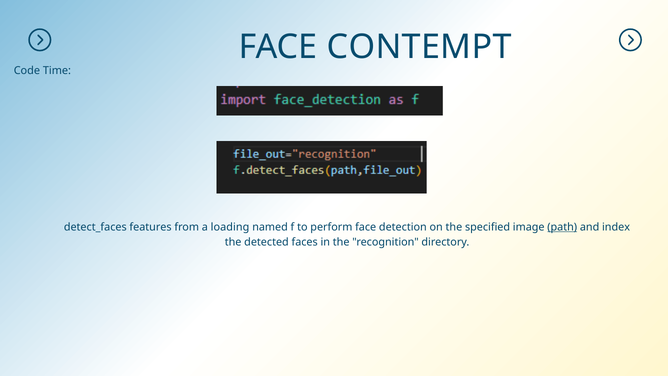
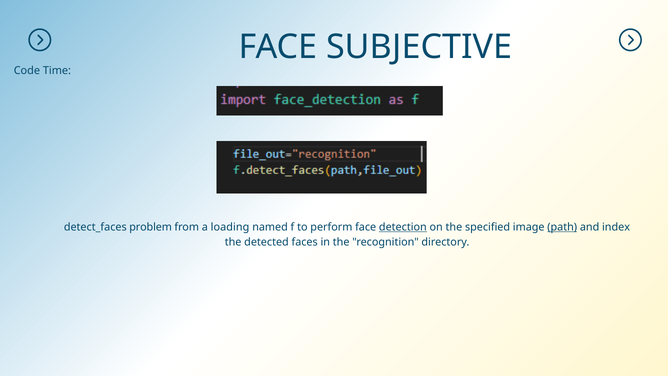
CONTEMPT: CONTEMPT -> SUBJECTIVE (419, 47)
features: features -> problem (151, 227)
detection underline: none -> present (403, 227)
